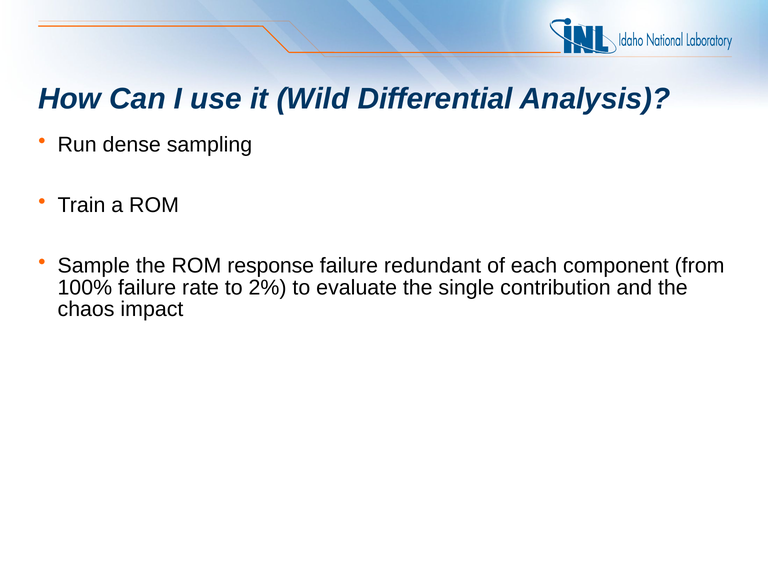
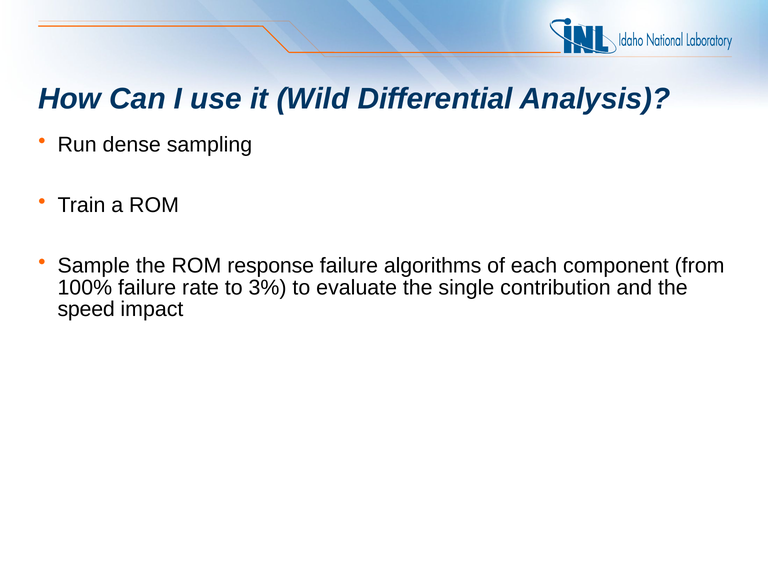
redundant: redundant -> algorithms (433, 266)
2%: 2% -> 3% (268, 288)
chaos: chaos -> speed (86, 309)
